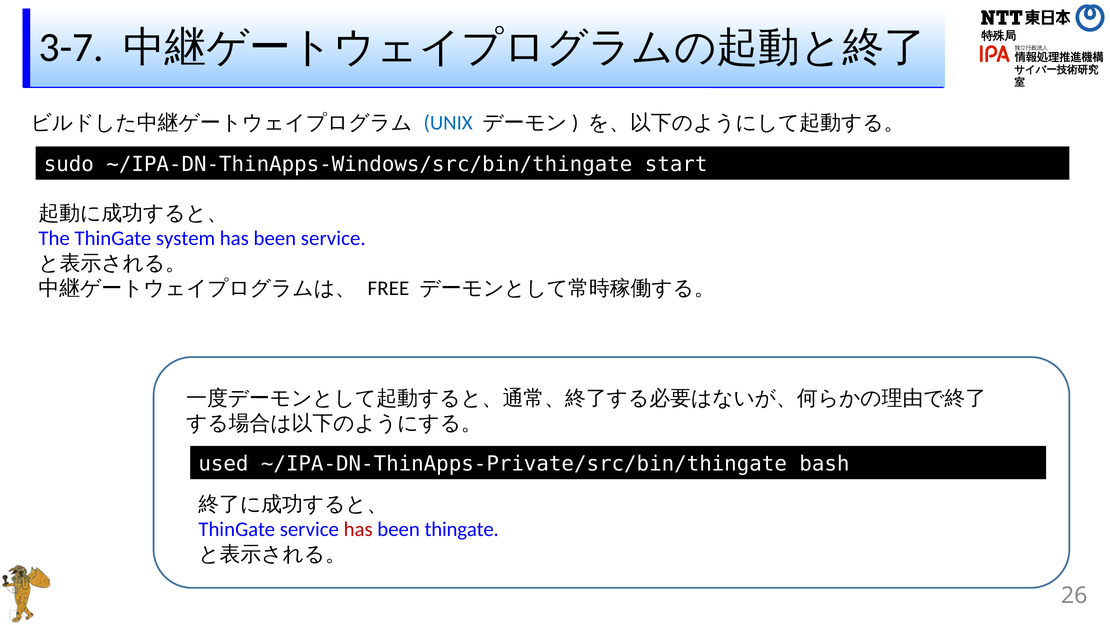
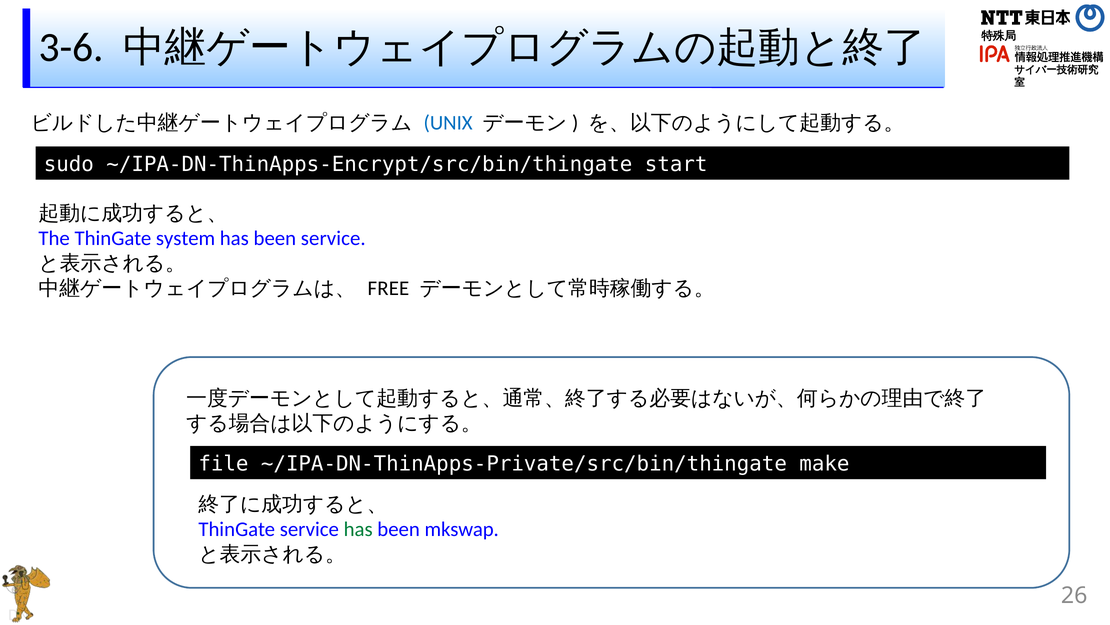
3-7: 3-7 -> 3-6 (71, 48)
~/IPA-DN-ThinApps-Windows/src/bin/thingate: ~/IPA-DN-ThinApps-Windows/src/bin/thingate -> ~/IPA-DN-ThinApps-Encrypt/src/bin/thingate (369, 164)
used: used -> file (223, 464)
bash: bash -> make (824, 464)
has colour: red -> green (358, 529)
been thingate: thingate -> mkswap (462, 529)
